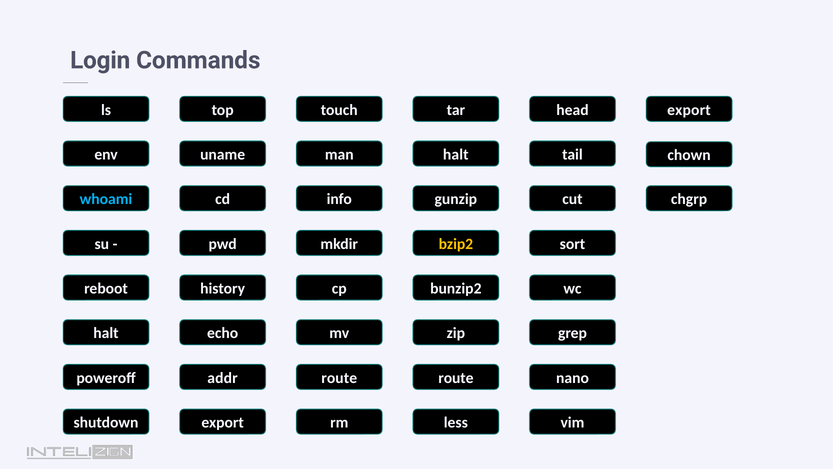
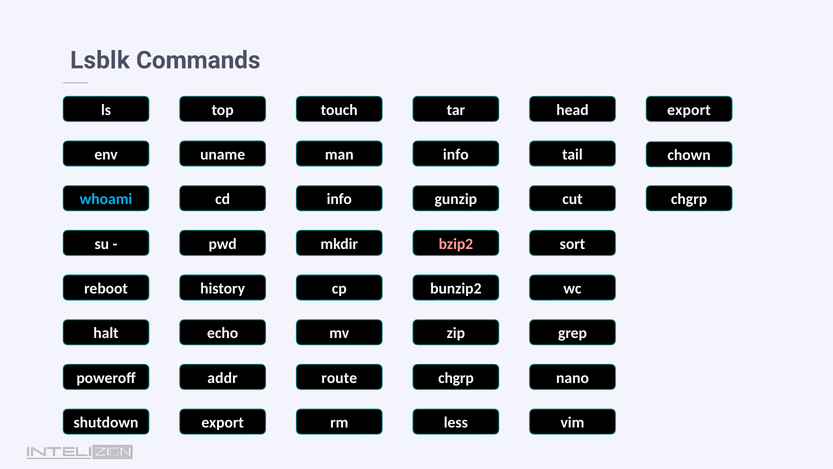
Login: Login -> Lsblk (100, 60)
halt: halt -> info (456, 154)
bzip2 colour: yellow -> pink (456, 244)
route: route -> chgrp (456, 378)
